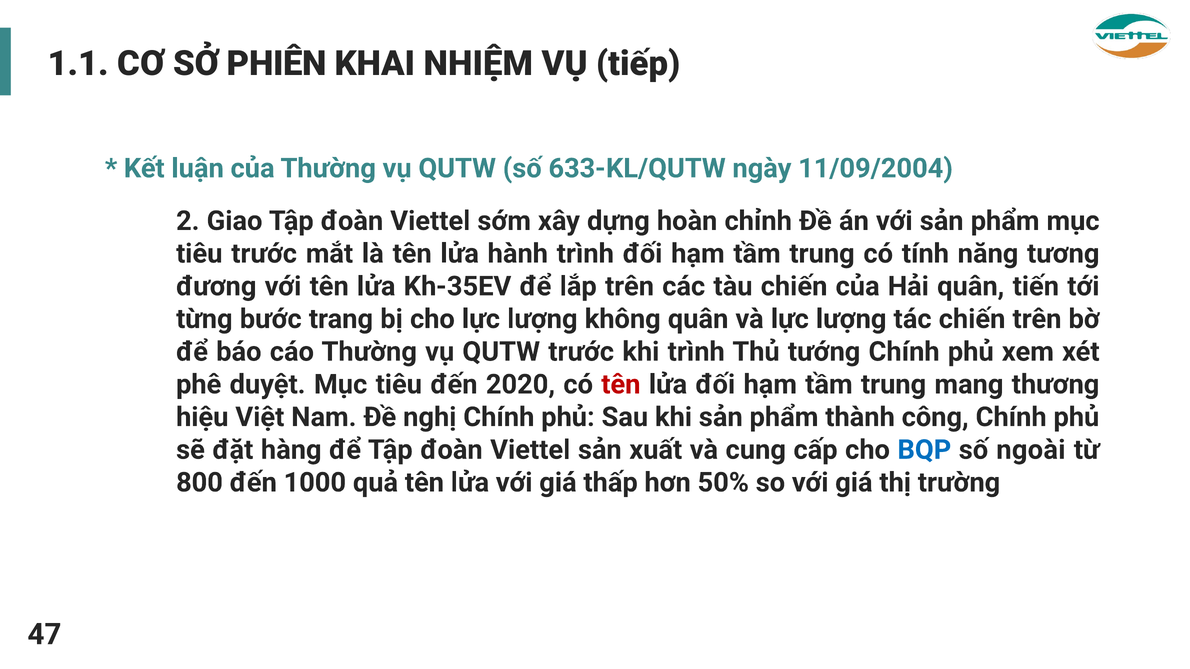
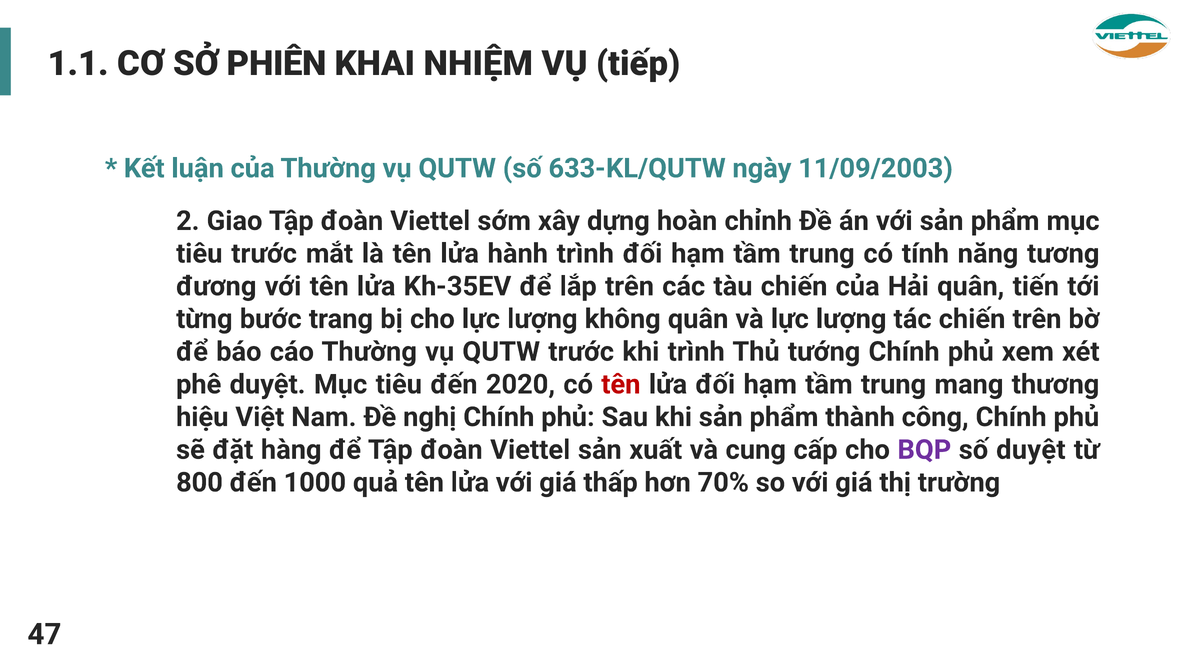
11/09/2004: 11/09/2004 -> 11/09/2003 (875, 168)
BQP colour: blue -> purple (924, 450)
số ngoài: ngoài -> duyệt (1031, 450)
50%: 50% -> 70% (723, 483)
